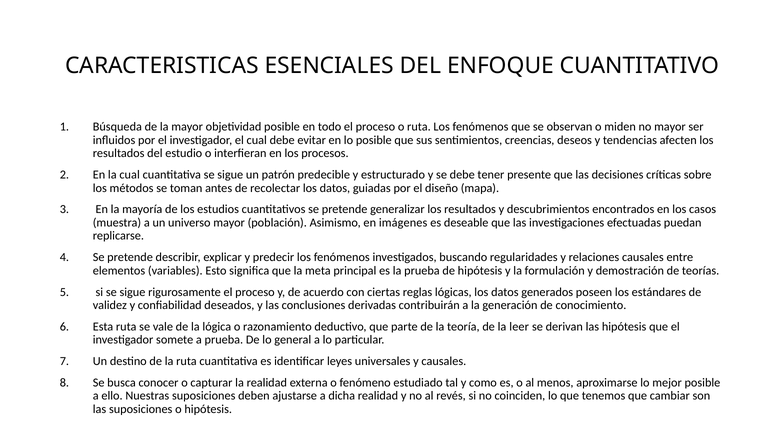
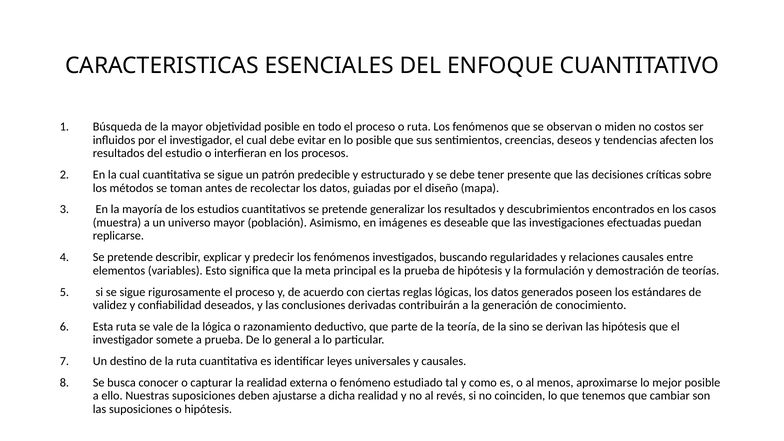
no mayor: mayor -> costos (670, 127)
leer: leer -> sino (519, 327)
